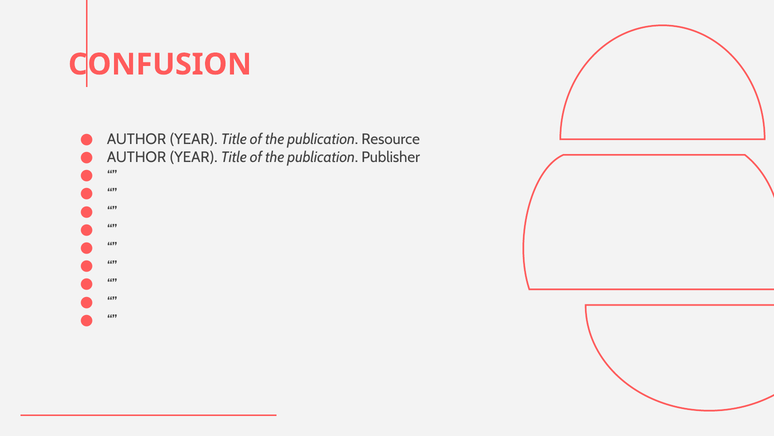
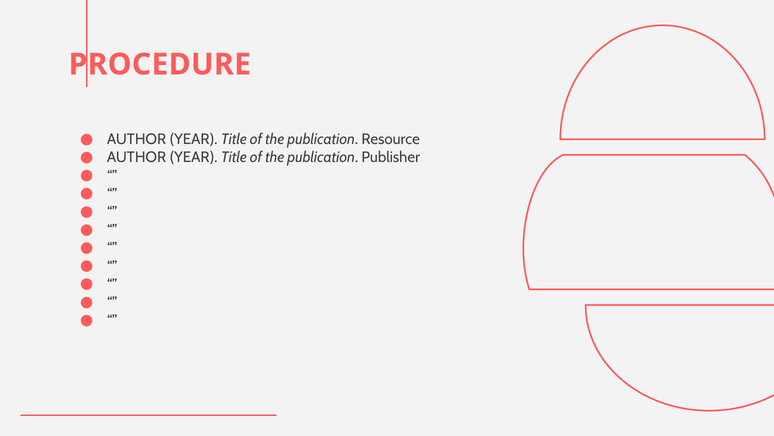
CONFUSION: CONFUSION -> PROCEDURE (160, 64)
